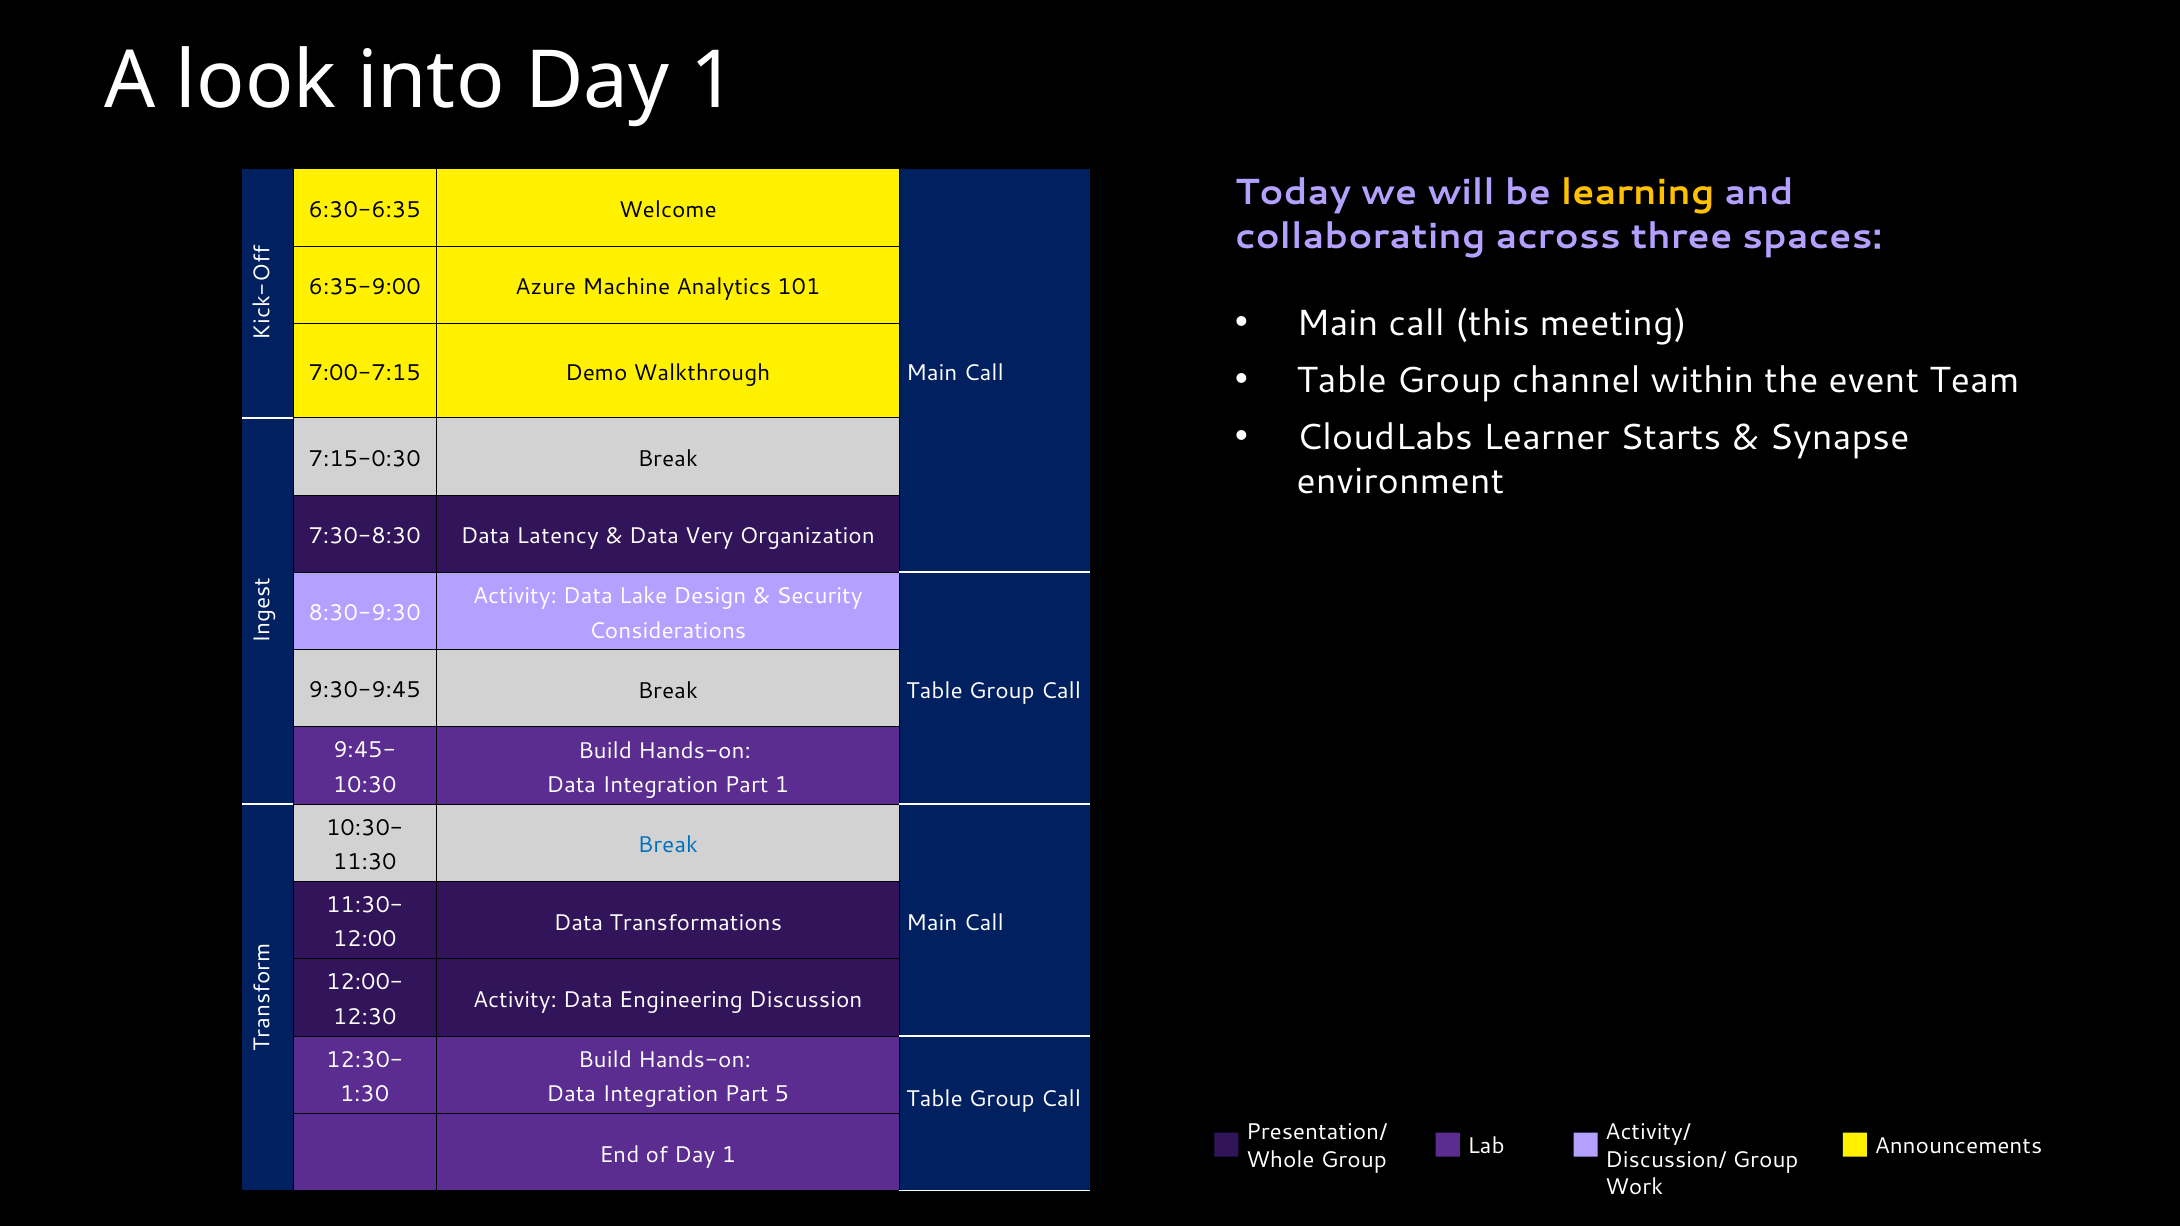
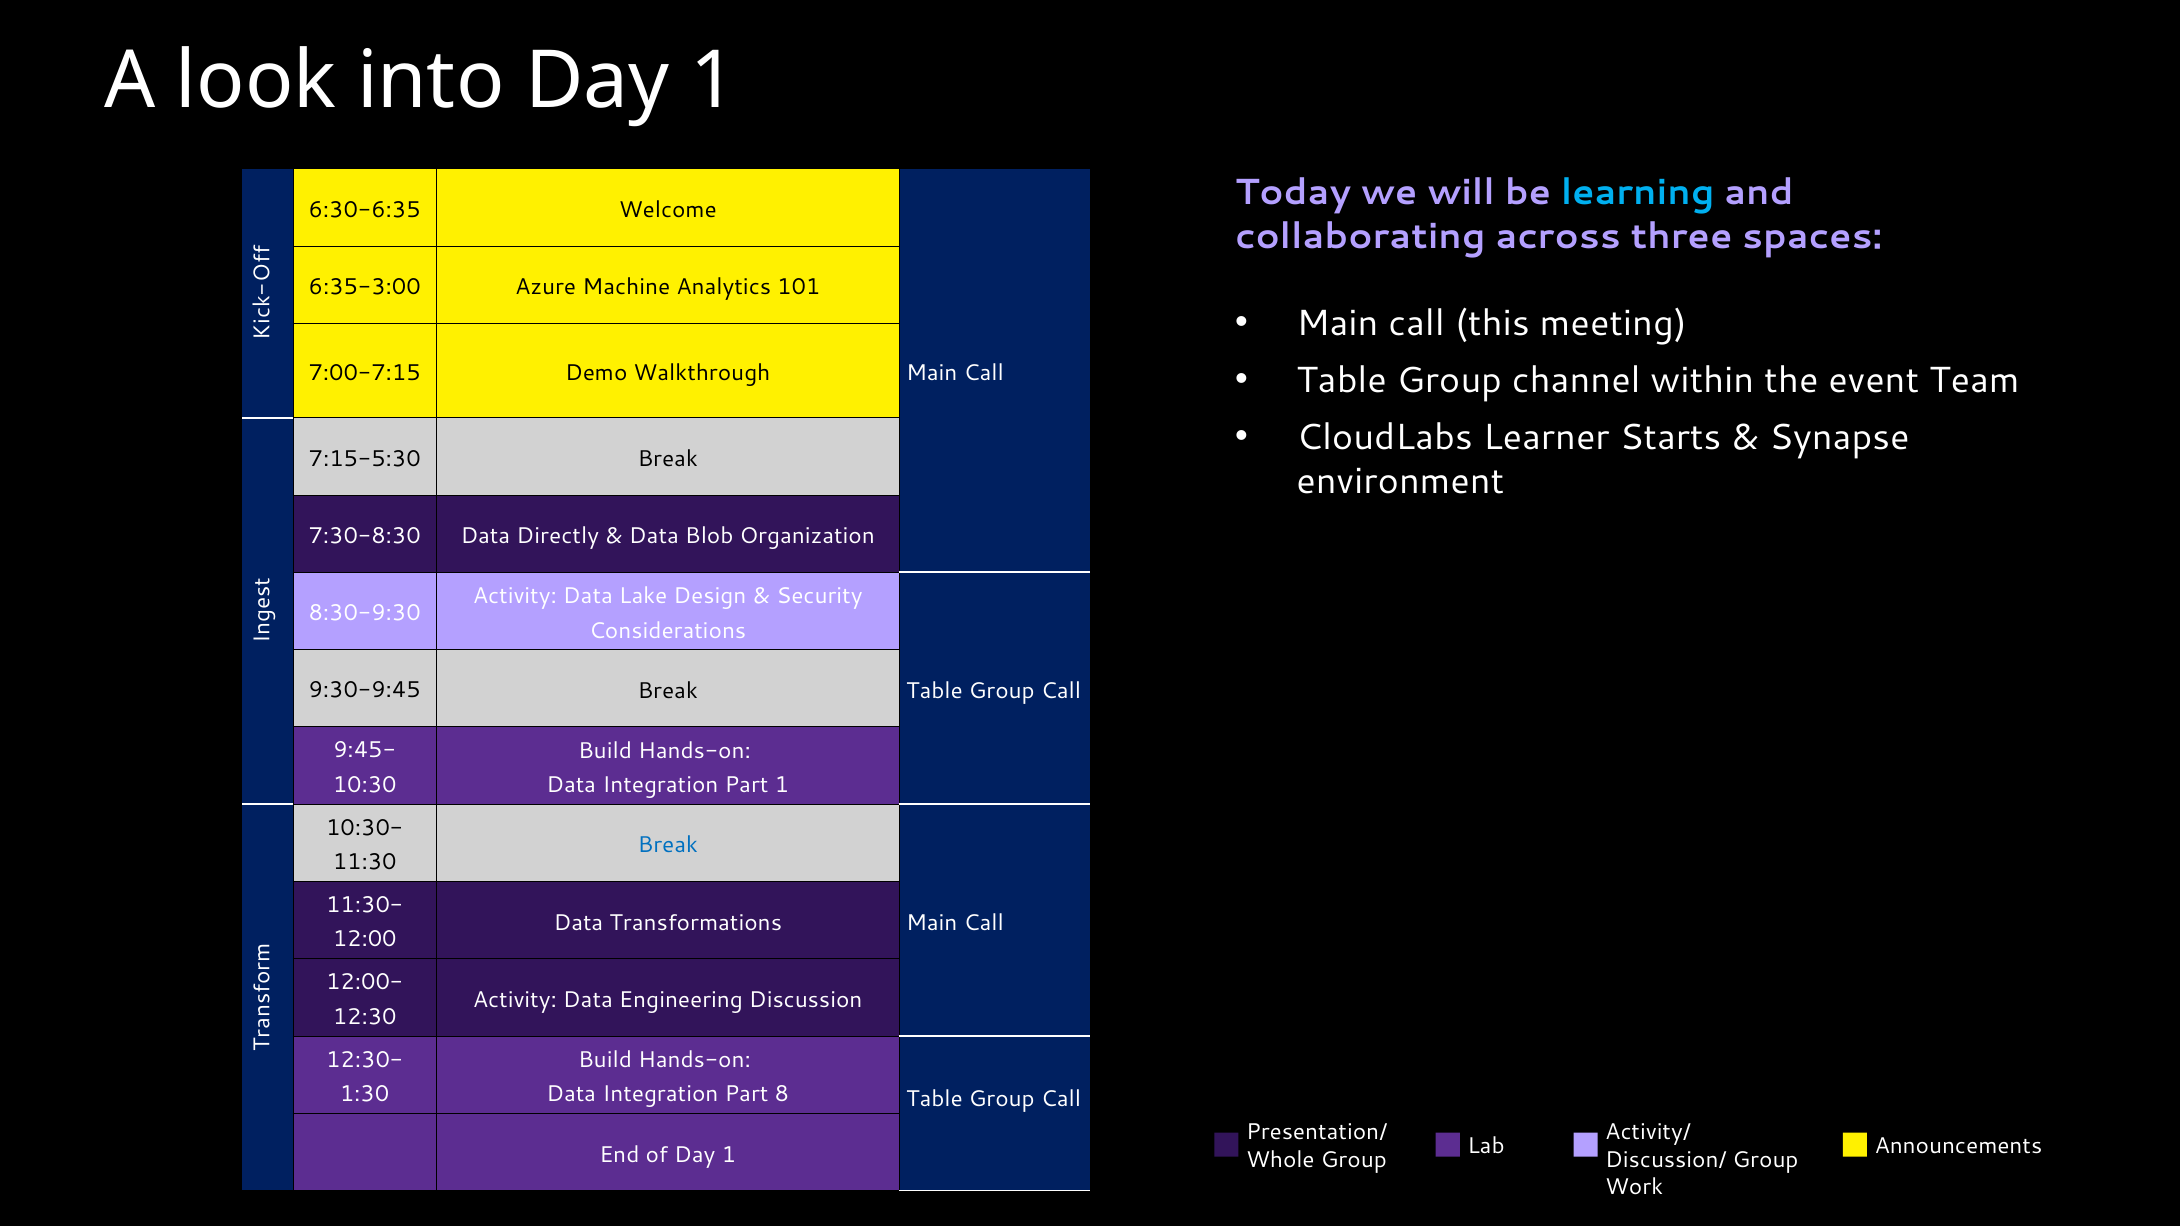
learning colour: yellow -> light blue (1638, 193)
6:35-9:00: 6:35-9:00 -> 6:35-3:00 (365, 287)
7:15-0:30: 7:15-0:30 -> 7:15-5:30 (365, 459)
Latency: Latency -> Directly (558, 536)
Very: Very -> Blob (709, 536)
5: 5 -> 8 (782, 1095)
